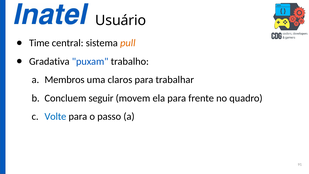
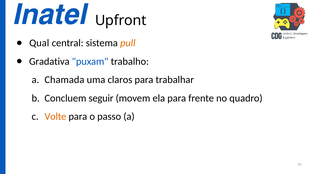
Usuário: Usuário -> Upfront (121, 21)
Time: Time -> Qual (39, 43)
Membros: Membros -> Chamada (64, 80)
Volte colour: blue -> orange (55, 116)
